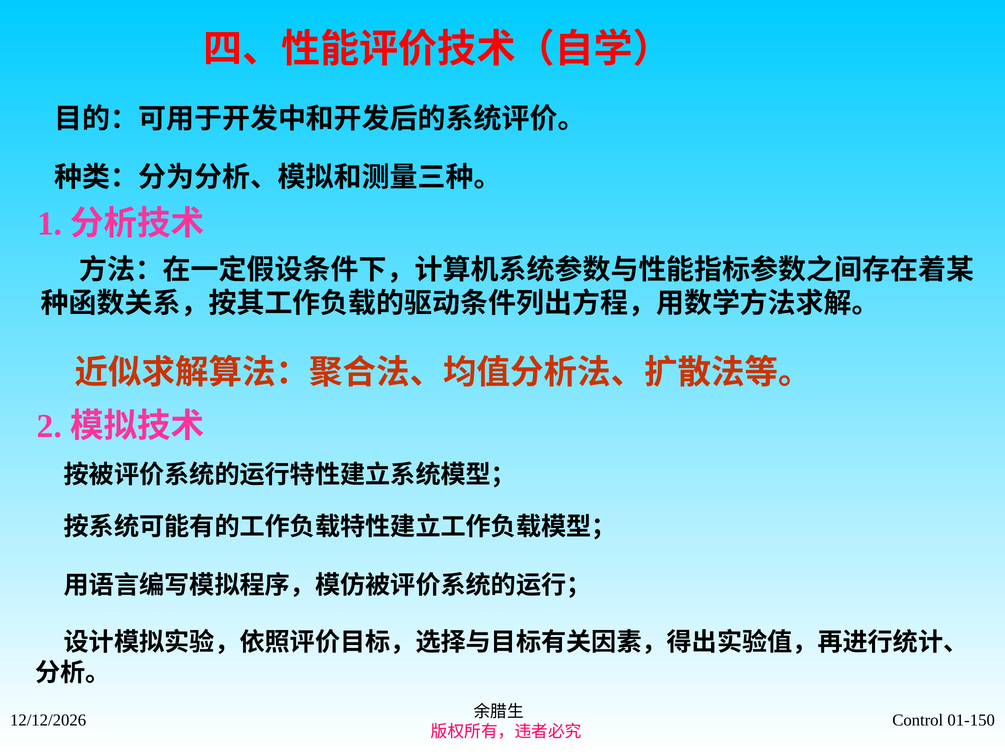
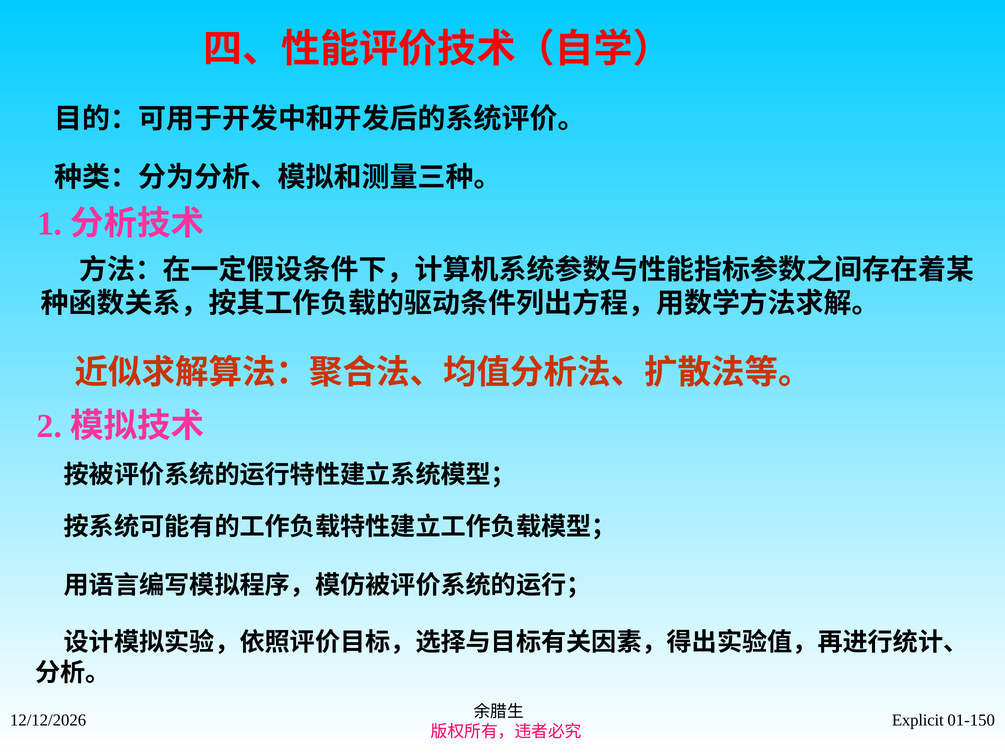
Control: Control -> Explicit (918, 720)
